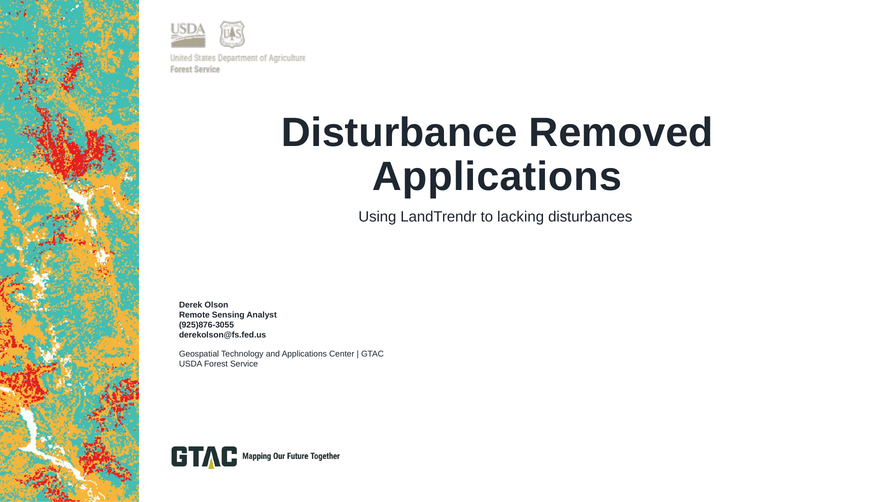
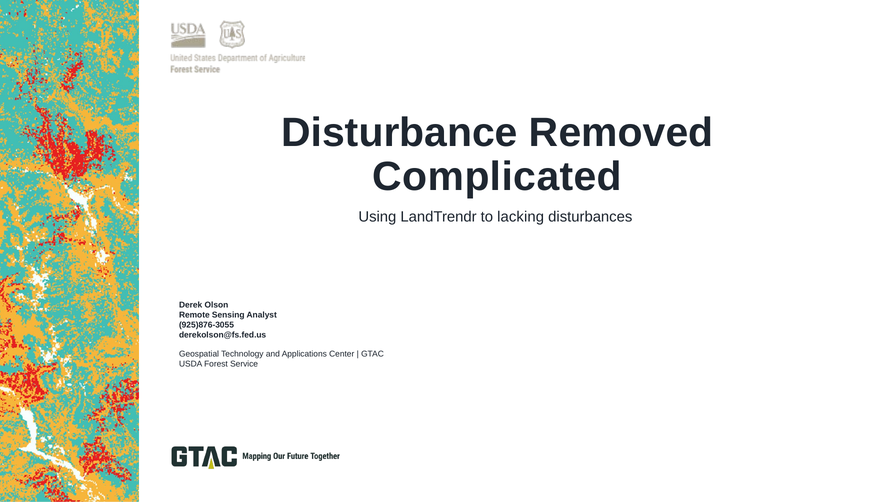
Applications: Applications -> Complicated (497, 177)
